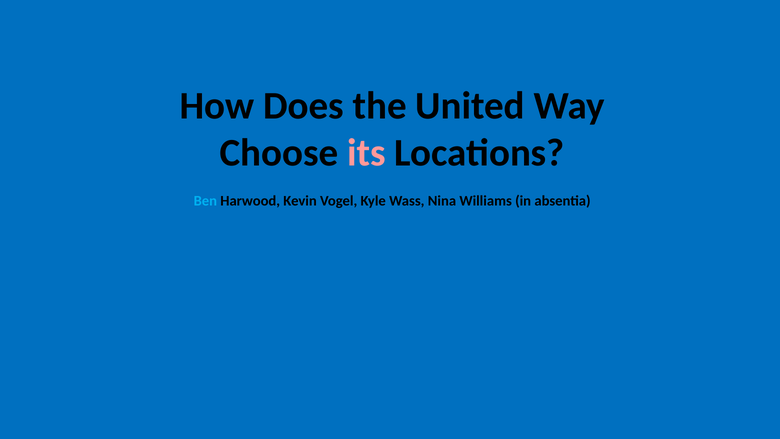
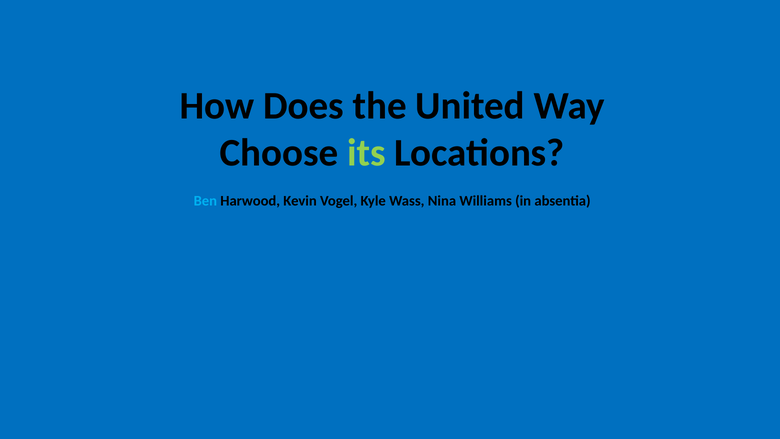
its colour: pink -> light green (366, 153)
